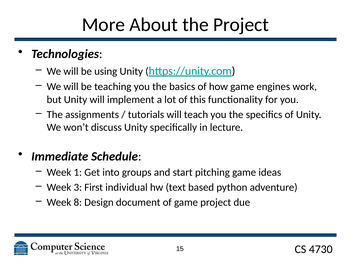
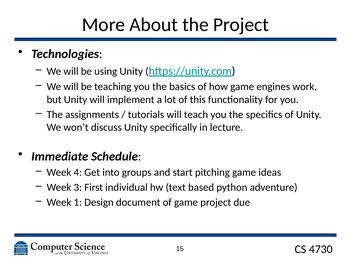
1: 1 -> 4 (78, 173)
8: 8 -> 1 (78, 203)
